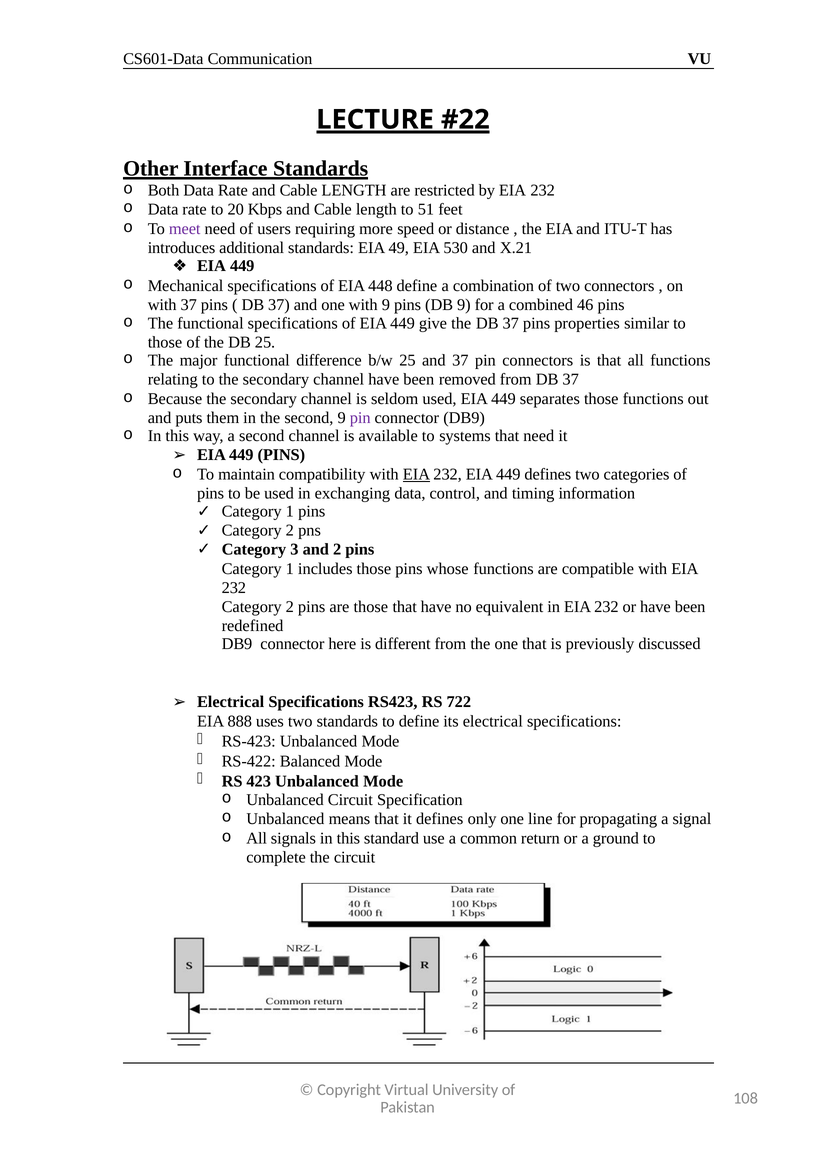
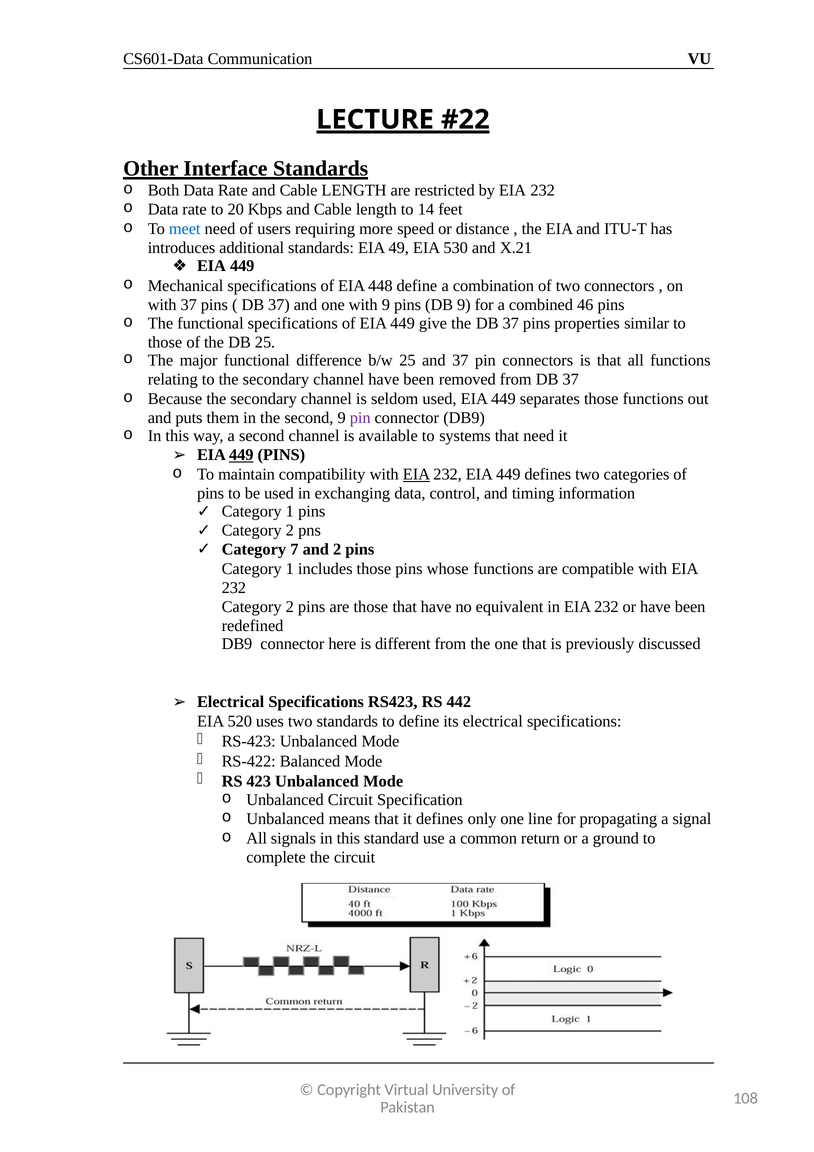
51: 51 -> 14 (426, 209)
meet colour: purple -> blue (185, 229)
449 underline: none -> present (241, 455)
3: 3 -> 7 (294, 549)
722: 722 -> 442 (459, 702)
888: 888 -> 520 (240, 721)
